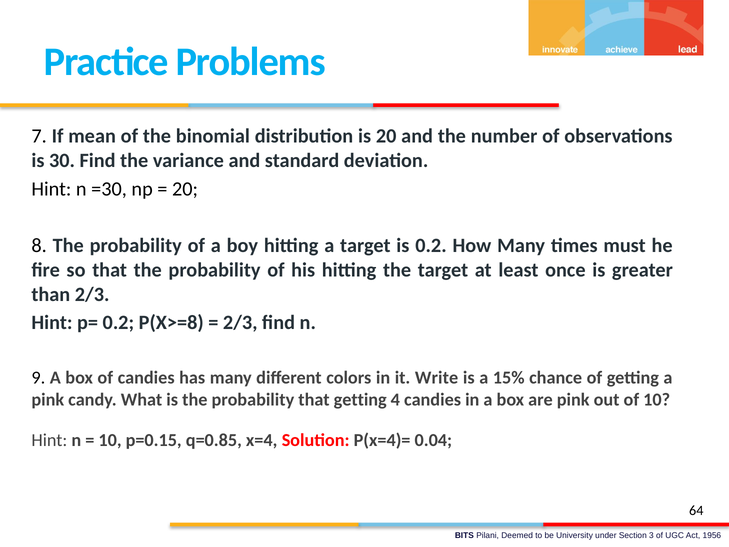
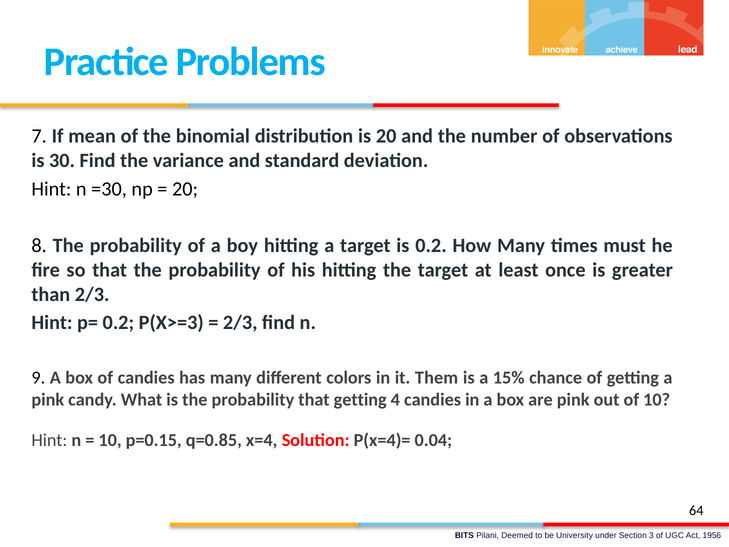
P(X>=8: P(X>=8 -> P(X>=3 (171, 323)
Write: Write -> Them (437, 378)
